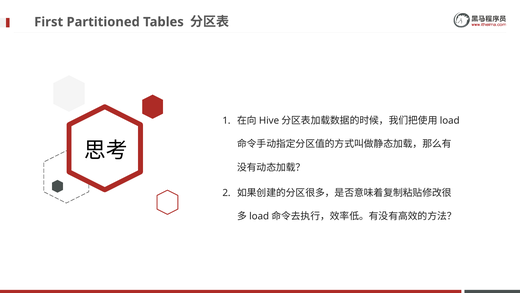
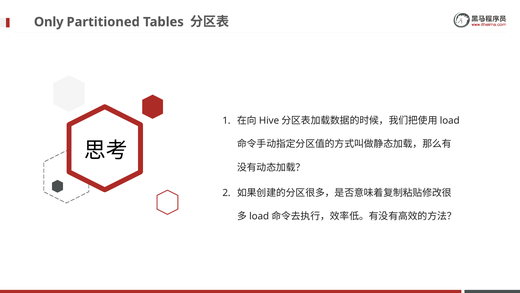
First: First -> Only (49, 22)
